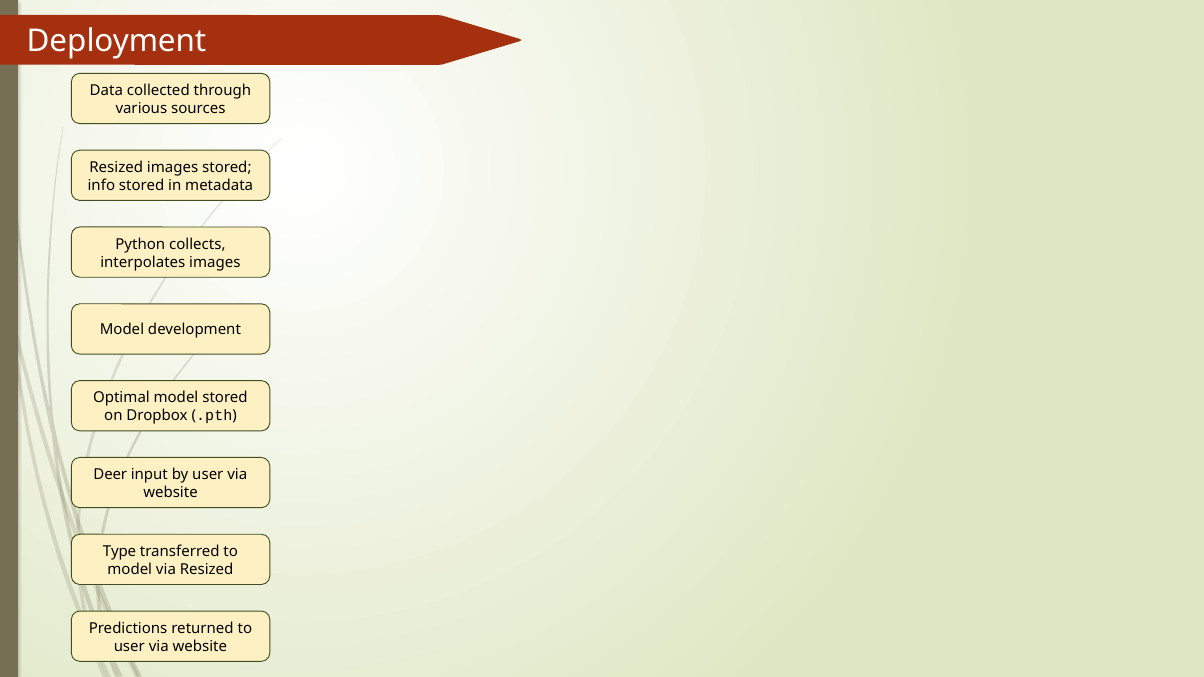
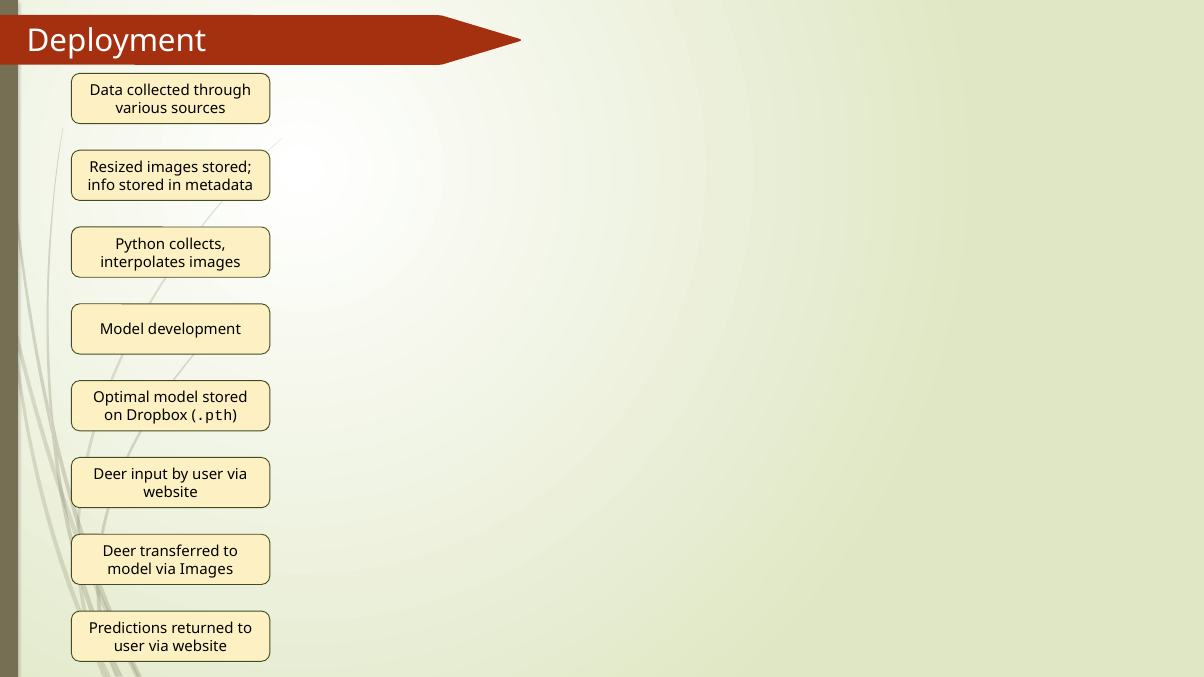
Type: Type -> Deer (120, 552)
via Resized: Resized -> Images (207, 570)
